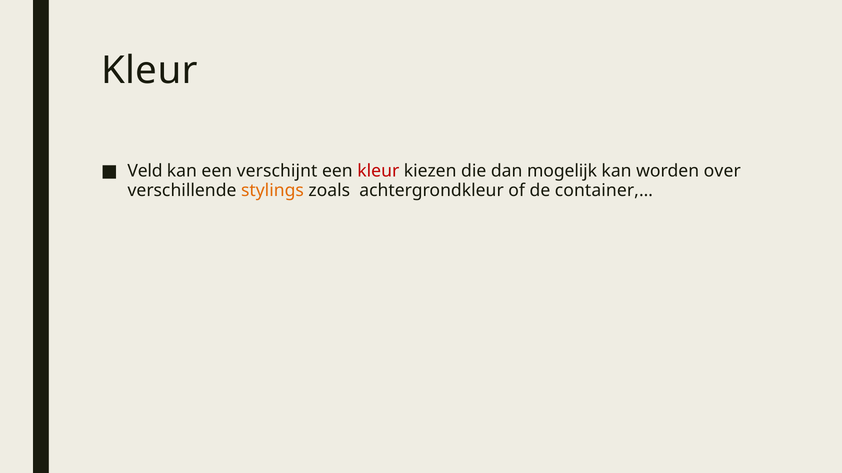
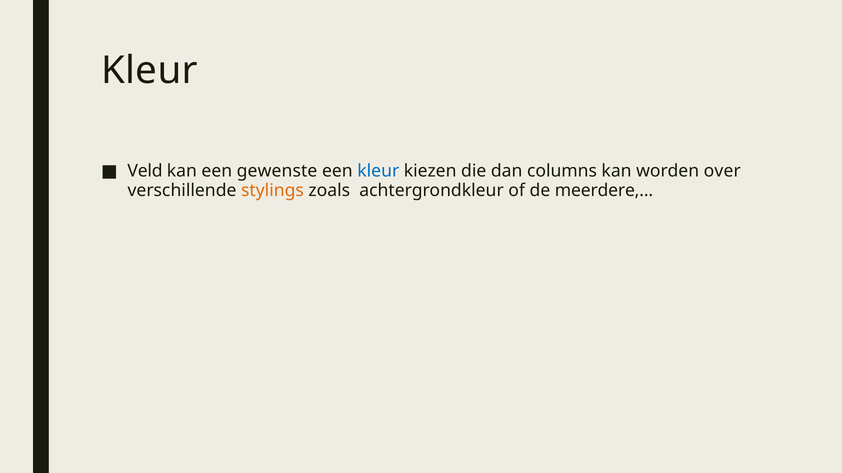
verschijnt: verschijnt -> gewenste (277, 171)
kleur colour: red -> blue (378, 171)
mogelijk: mogelijk -> columns (562, 171)
container,…: container,… -> meerdere,… (604, 191)
